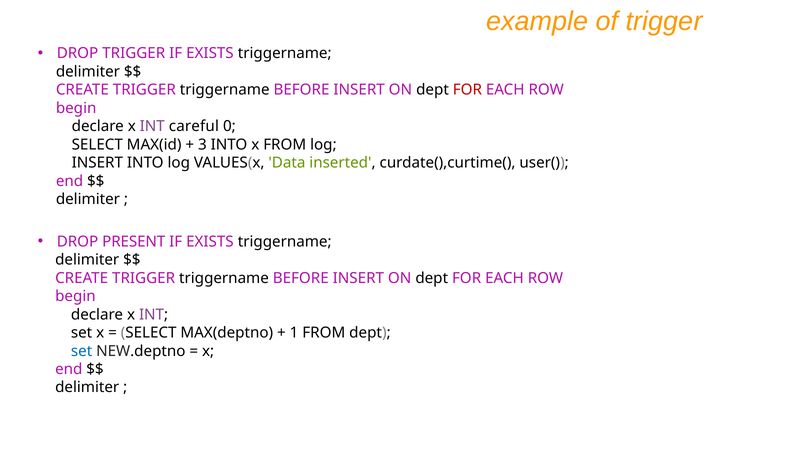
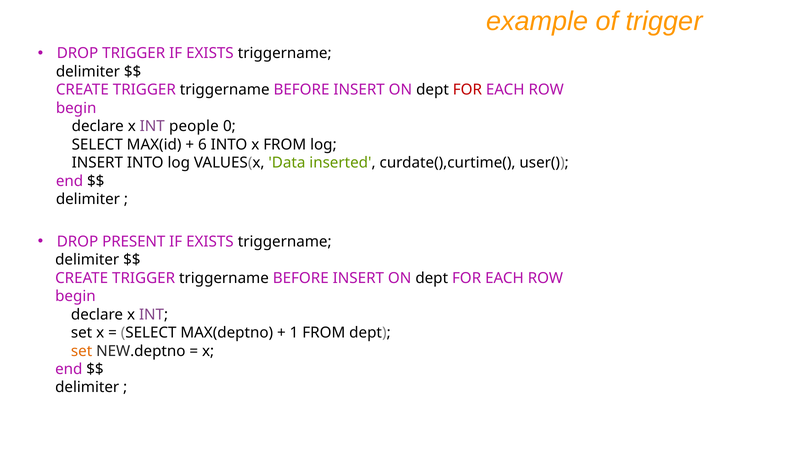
careful: careful -> people (194, 126)
3: 3 -> 6 (202, 144)
set colour: blue -> orange (82, 351)
